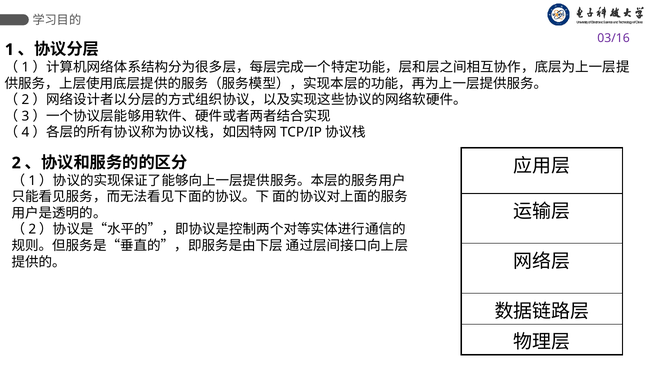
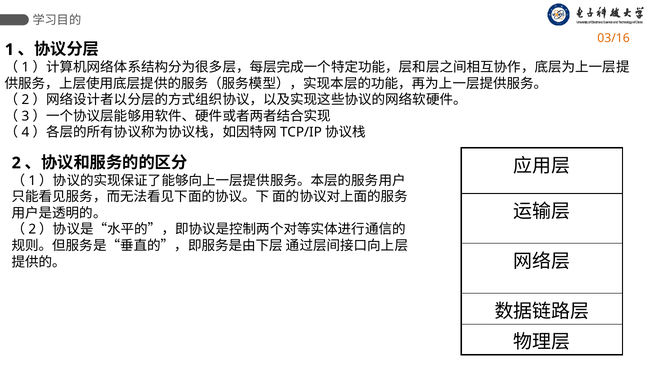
03/16 colour: purple -> orange (614, 38)
